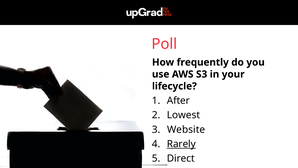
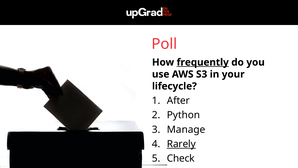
frequently underline: none -> present (203, 62)
Lowest: Lowest -> Python (183, 115)
Website: Website -> Manage (186, 129)
Direct: Direct -> Check (181, 158)
